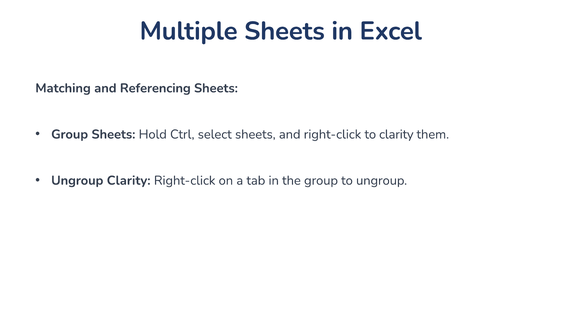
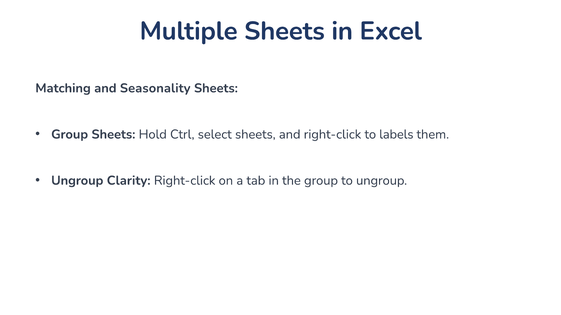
Referencing: Referencing -> Seasonality (155, 88)
to clarity: clarity -> labels (396, 135)
